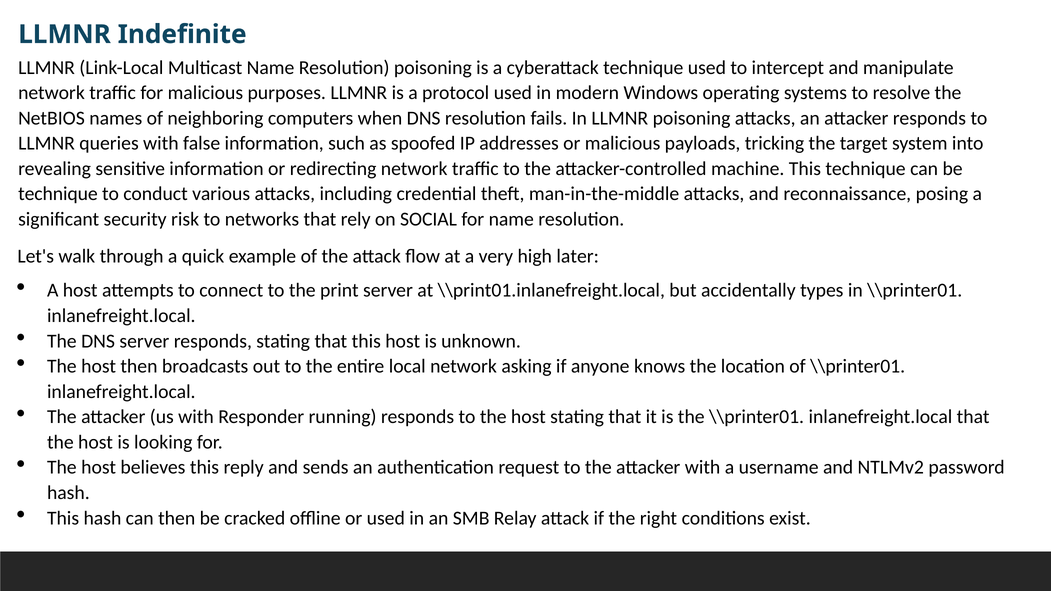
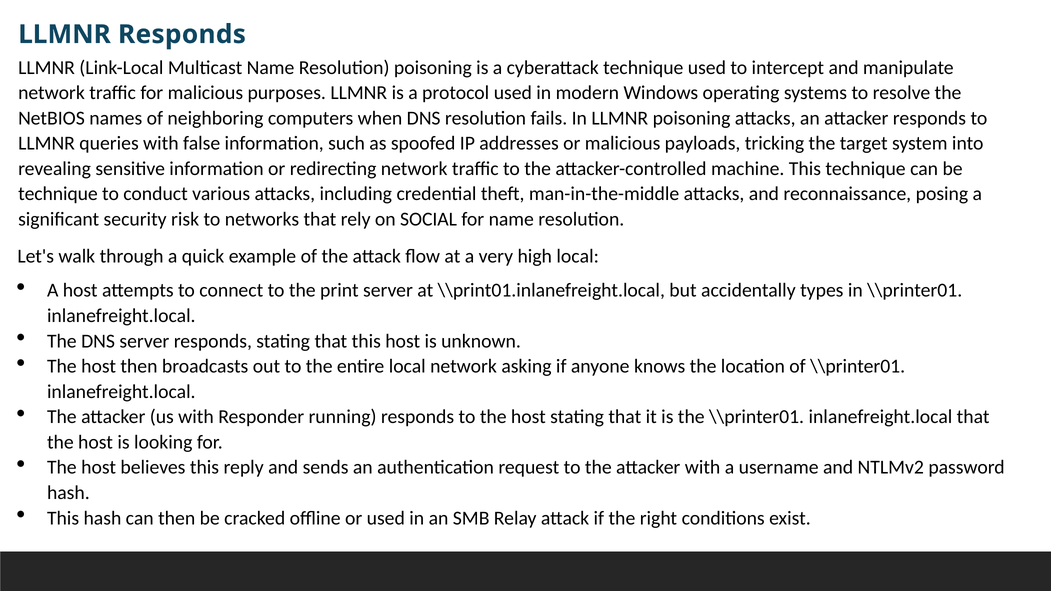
LLMNR Indefinite: Indefinite -> Responds (182, 34)
high later: later -> local (578, 257)
